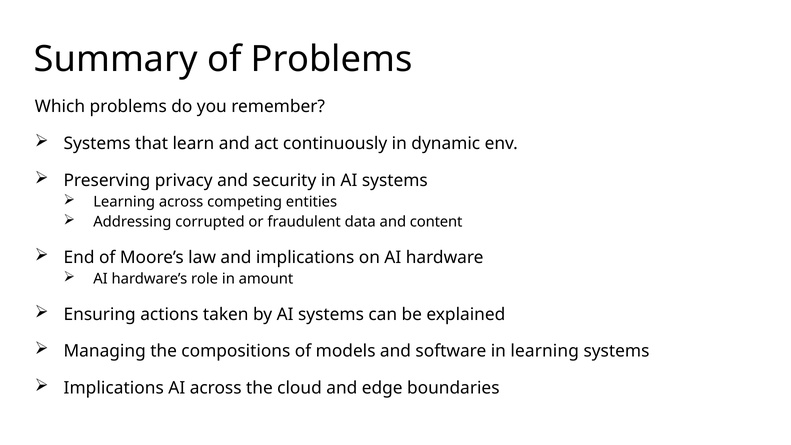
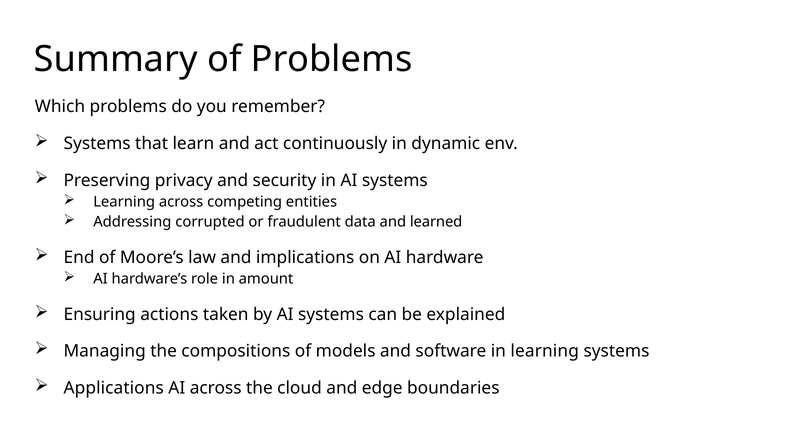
content: content -> learned (436, 222)
Implications: Implications -> Applications (114, 388)
